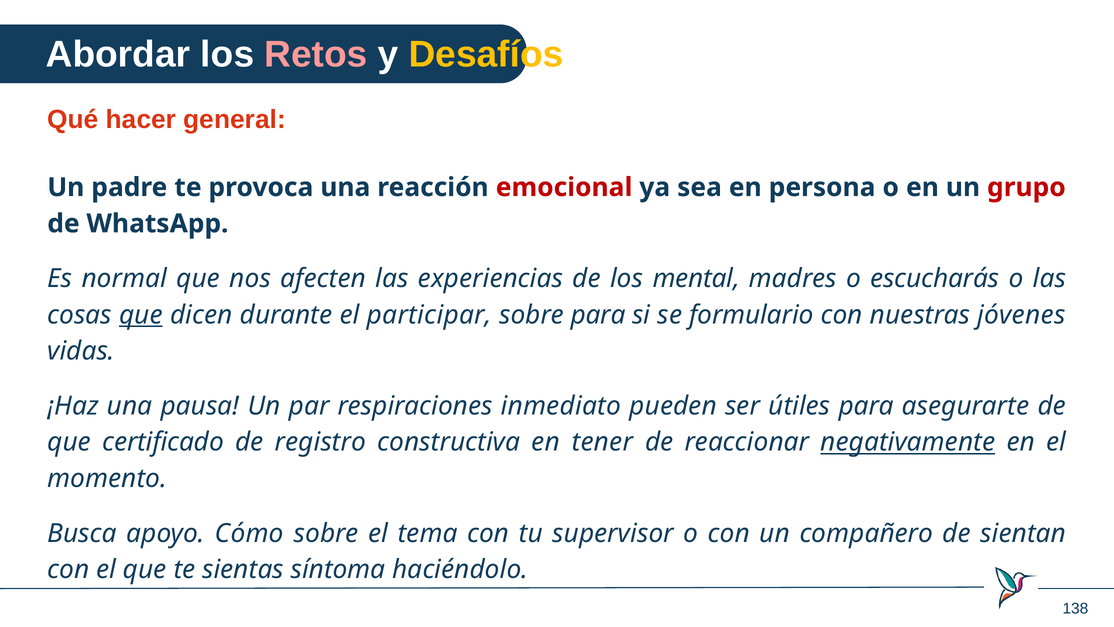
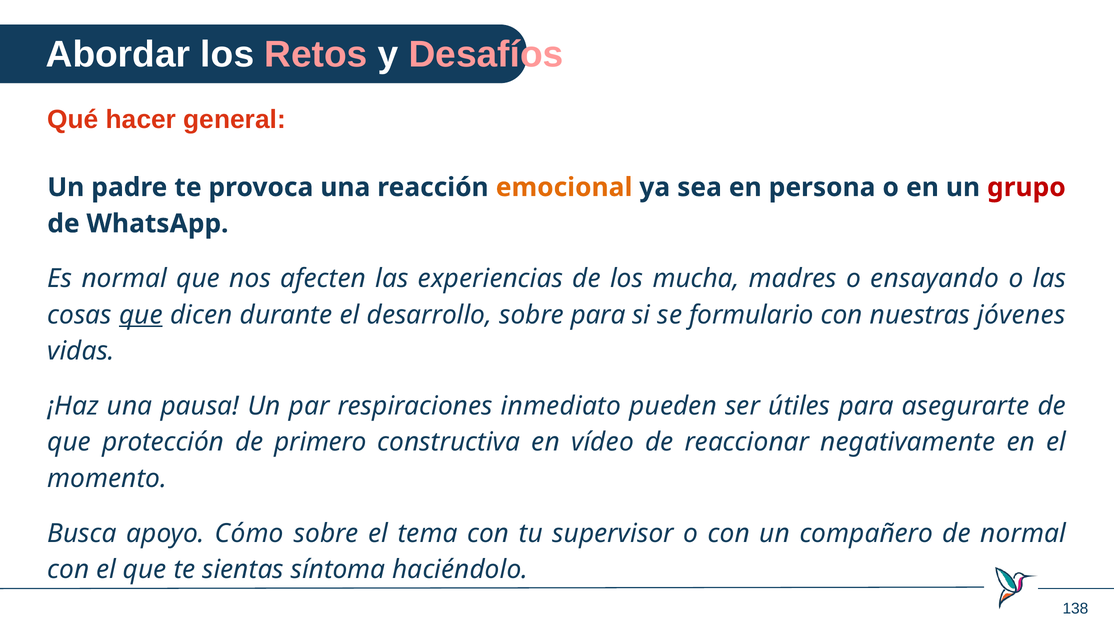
Desafíos colour: yellow -> pink (486, 54)
emocional colour: red -> orange (564, 187)
mental: mental -> mucha (696, 278)
escucharás: escucharás -> ensayando (935, 278)
participar: participar -> desarrollo (429, 315)
certificado: certificado -> protección (163, 442)
registro: registro -> primero (321, 442)
tener: tener -> vídeo (603, 442)
negativamente underline: present -> none (908, 442)
de sientan: sientan -> normal (1023, 533)
